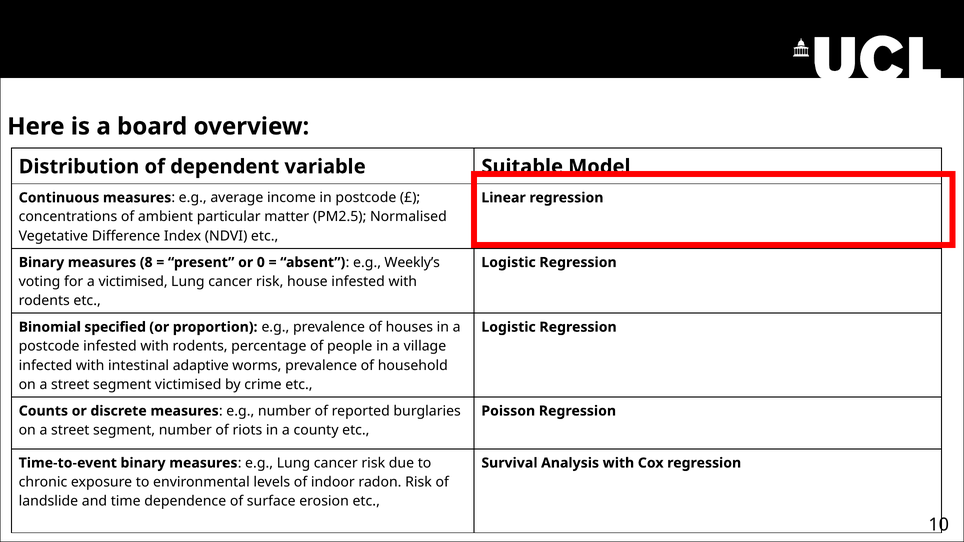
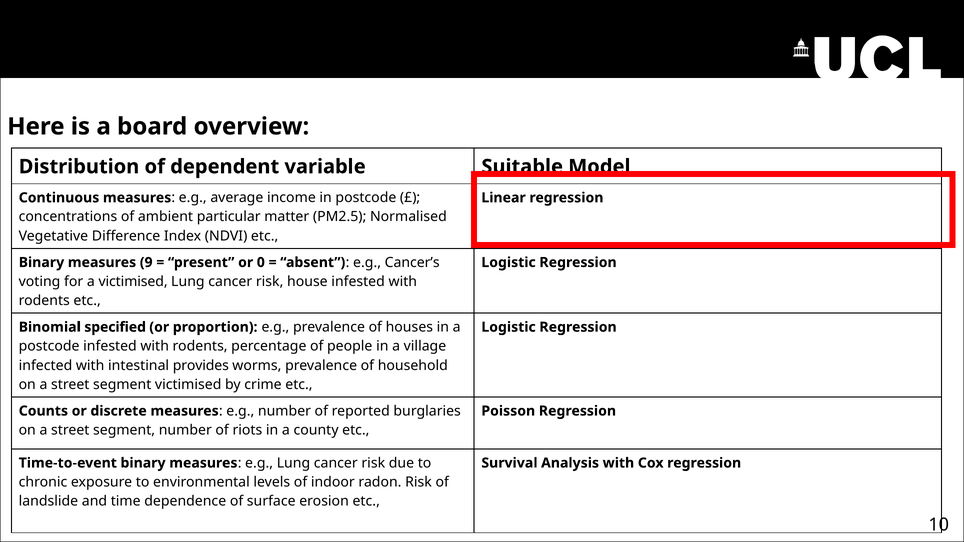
8: 8 -> 9 (146, 263)
Weekly’s: Weekly’s -> Cancer’s (412, 263)
adaptive: adaptive -> provides (201, 366)
